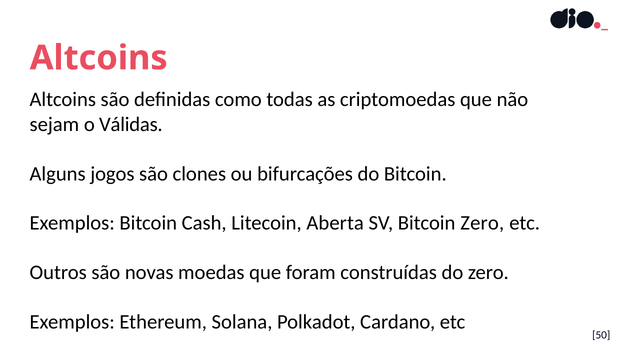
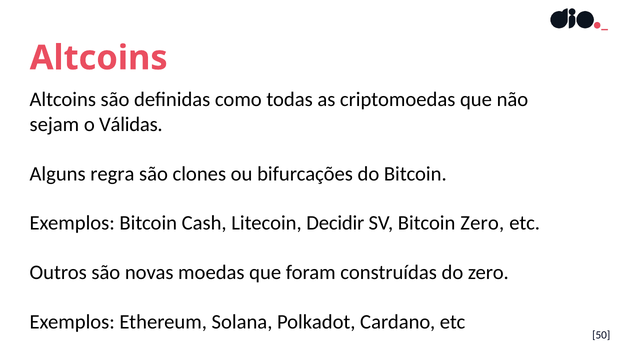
jogos: jogos -> regra (112, 174)
Aberta: Aberta -> Decidir (335, 223)
